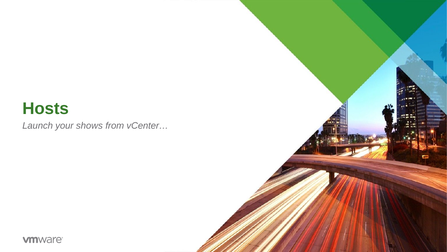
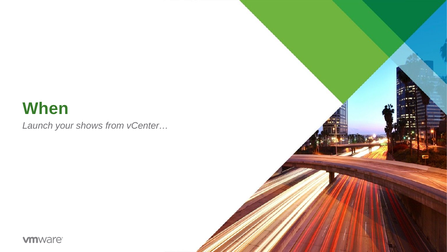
Hosts: Hosts -> When (45, 109)
